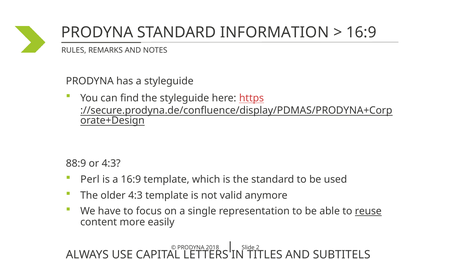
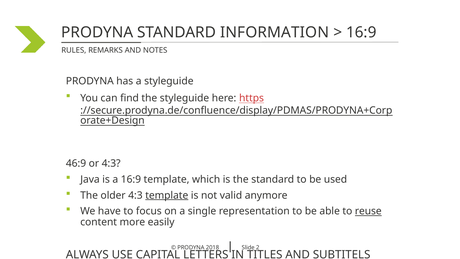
88:9: 88:9 -> 46:9 (76, 163)
Perl: Perl -> Java (90, 179)
template underline: none -> present (167, 195)
